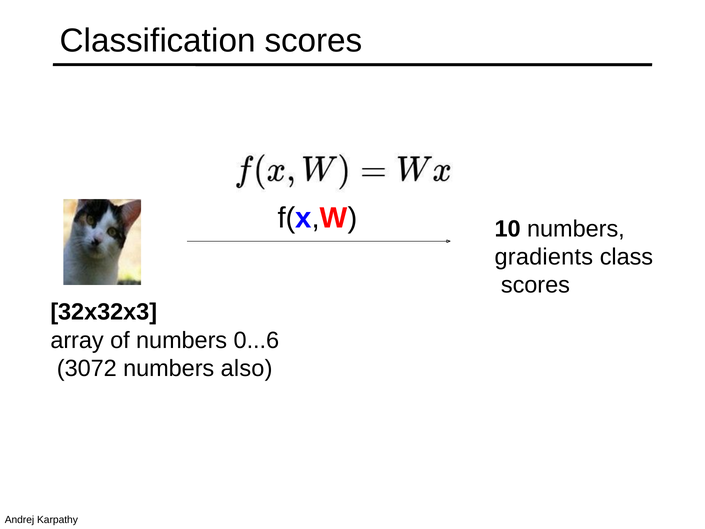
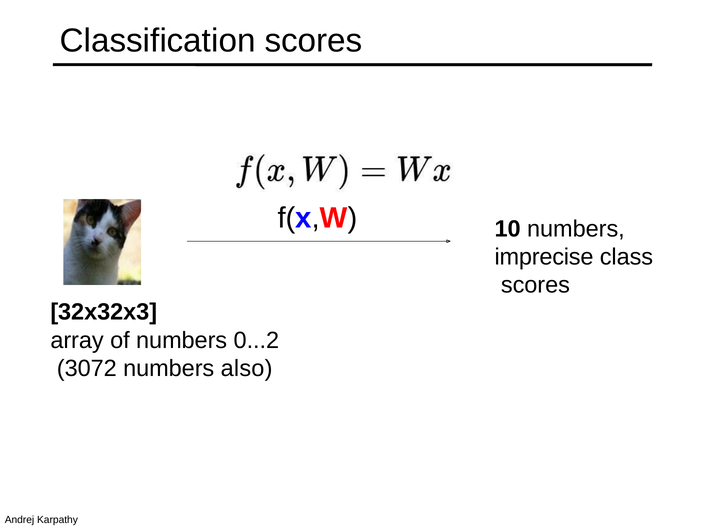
gradients: gradients -> imprecise (544, 257)
0...6: 0...6 -> 0...2 (256, 341)
